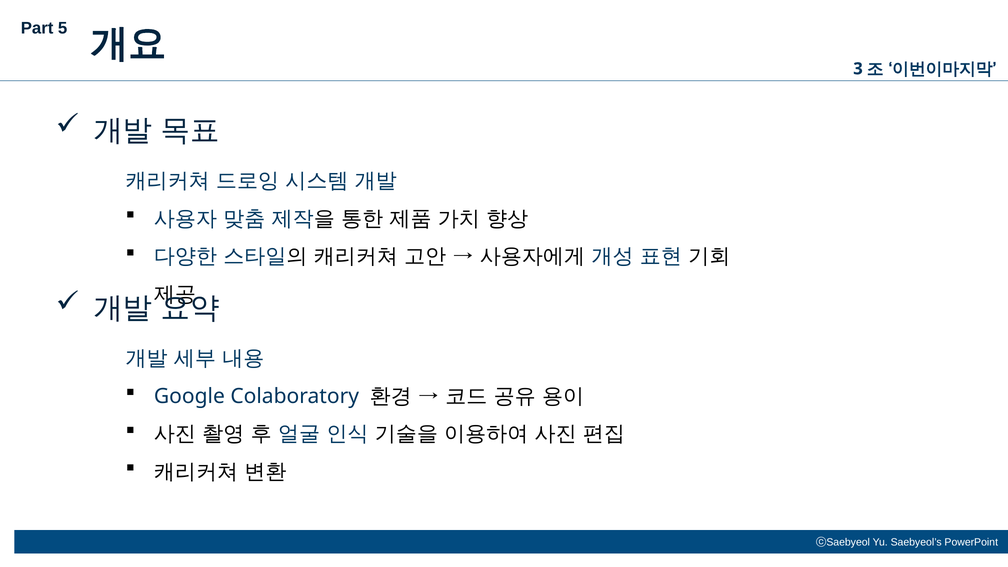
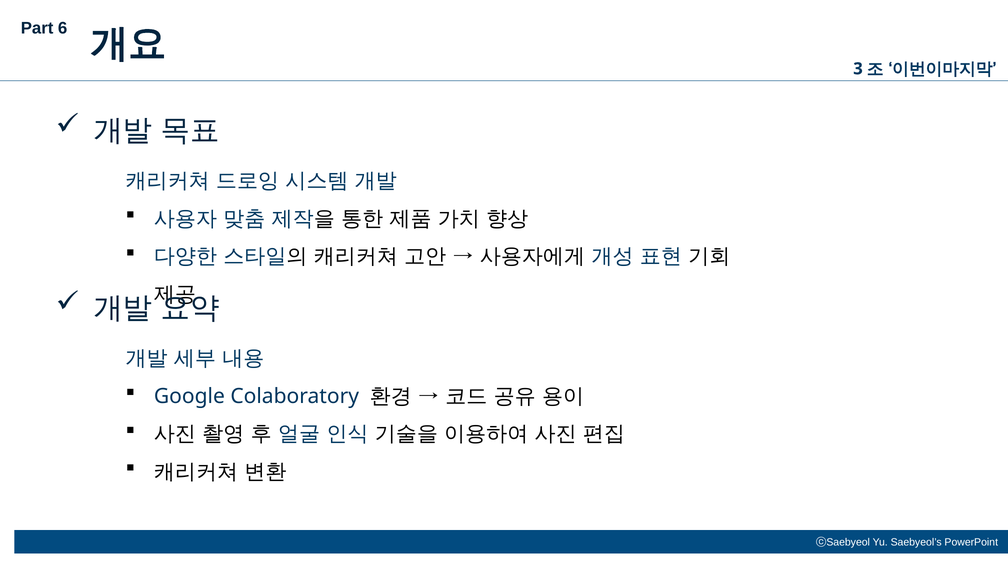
5: 5 -> 6 (63, 28)
